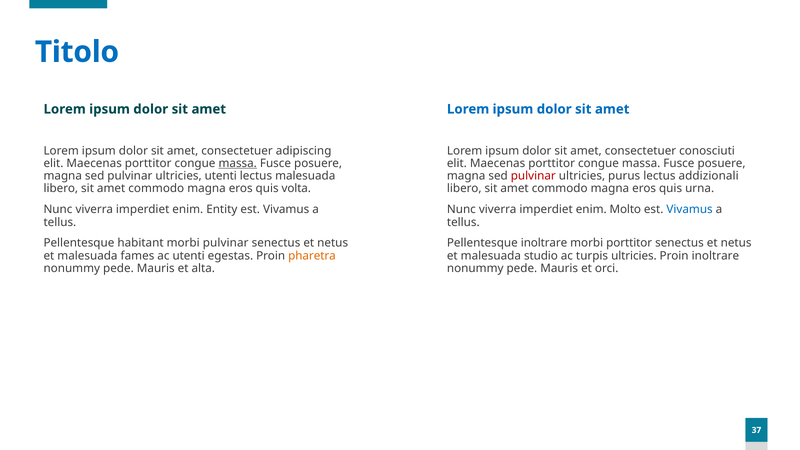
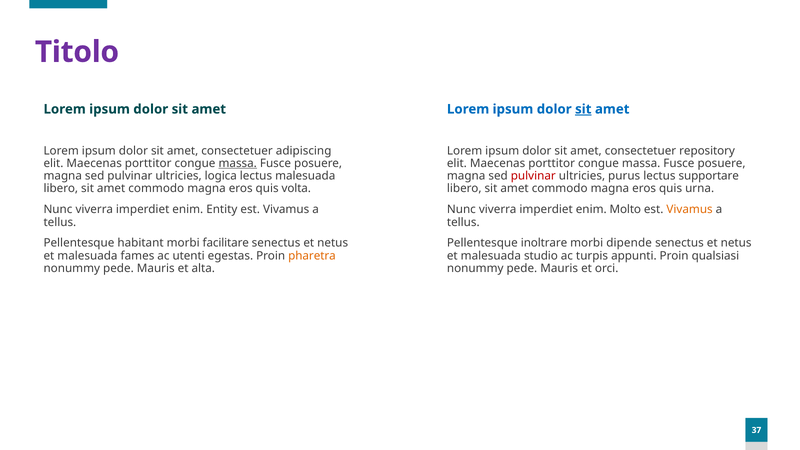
Titolo colour: blue -> purple (77, 52)
sit underline: none -> present (583, 109)
conosciuti: conosciuti -> repository (707, 151)
ultricies utenti: utenti -> logica (221, 176)
addizionali: addizionali -> supportare (709, 176)
Vivamus colour: blue -> orange (690, 210)
morbi pulvinar: pulvinar -> facilitare (226, 243)
morbi porttitor: porttitor -> dipende (629, 243)
turpis ultricies: ultricies -> appunti (634, 256)
Proin inoltrare: inoltrare -> qualsiasi (715, 256)
